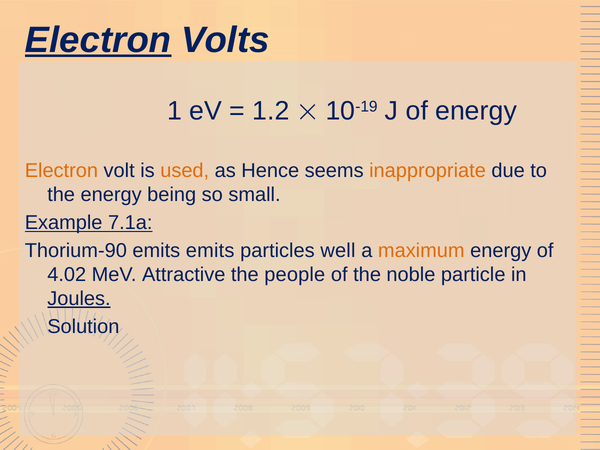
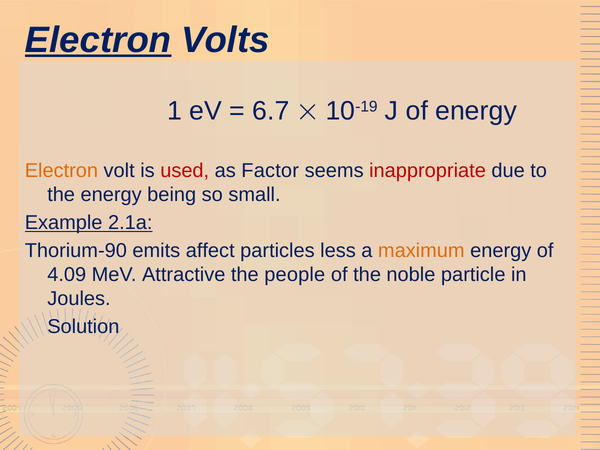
1.2: 1.2 -> 6.7 (271, 111)
used colour: orange -> red (185, 171)
Hence: Hence -> Factor (270, 171)
inappropriate colour: orange -> red (428, 171)
7.1a: 7.1a -> 2.1a (130, 223)
emits emits: emits -> affect (210, 251)
well: well -> less (338, 251)
4.02: 4.02 -> 4.09 (67, 275)
Joules underline: present -> none (79, 299)
